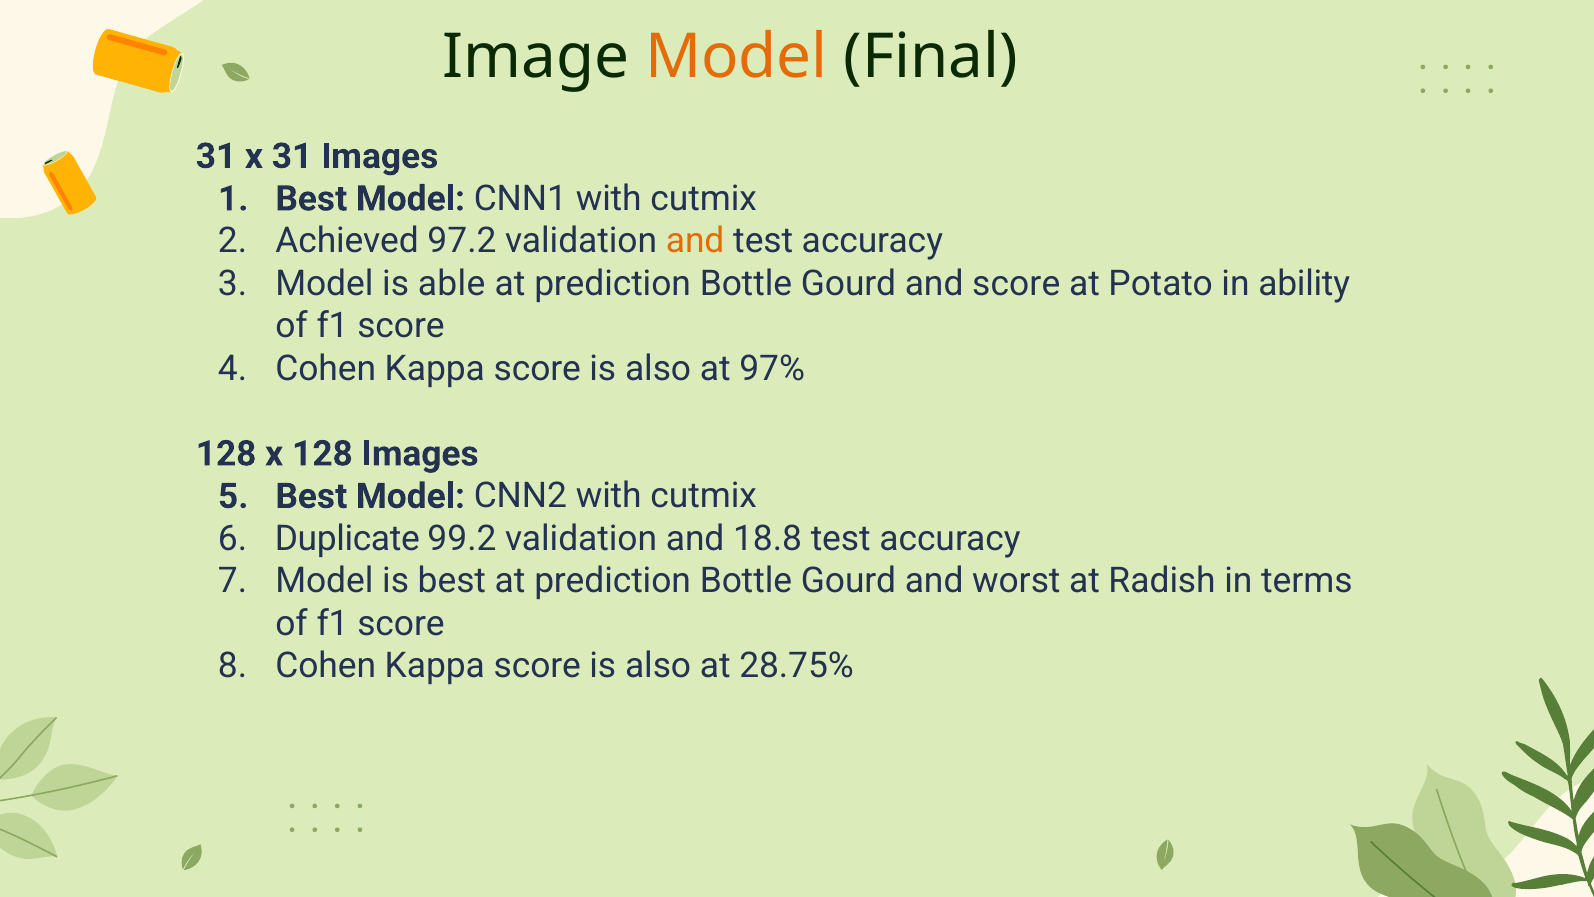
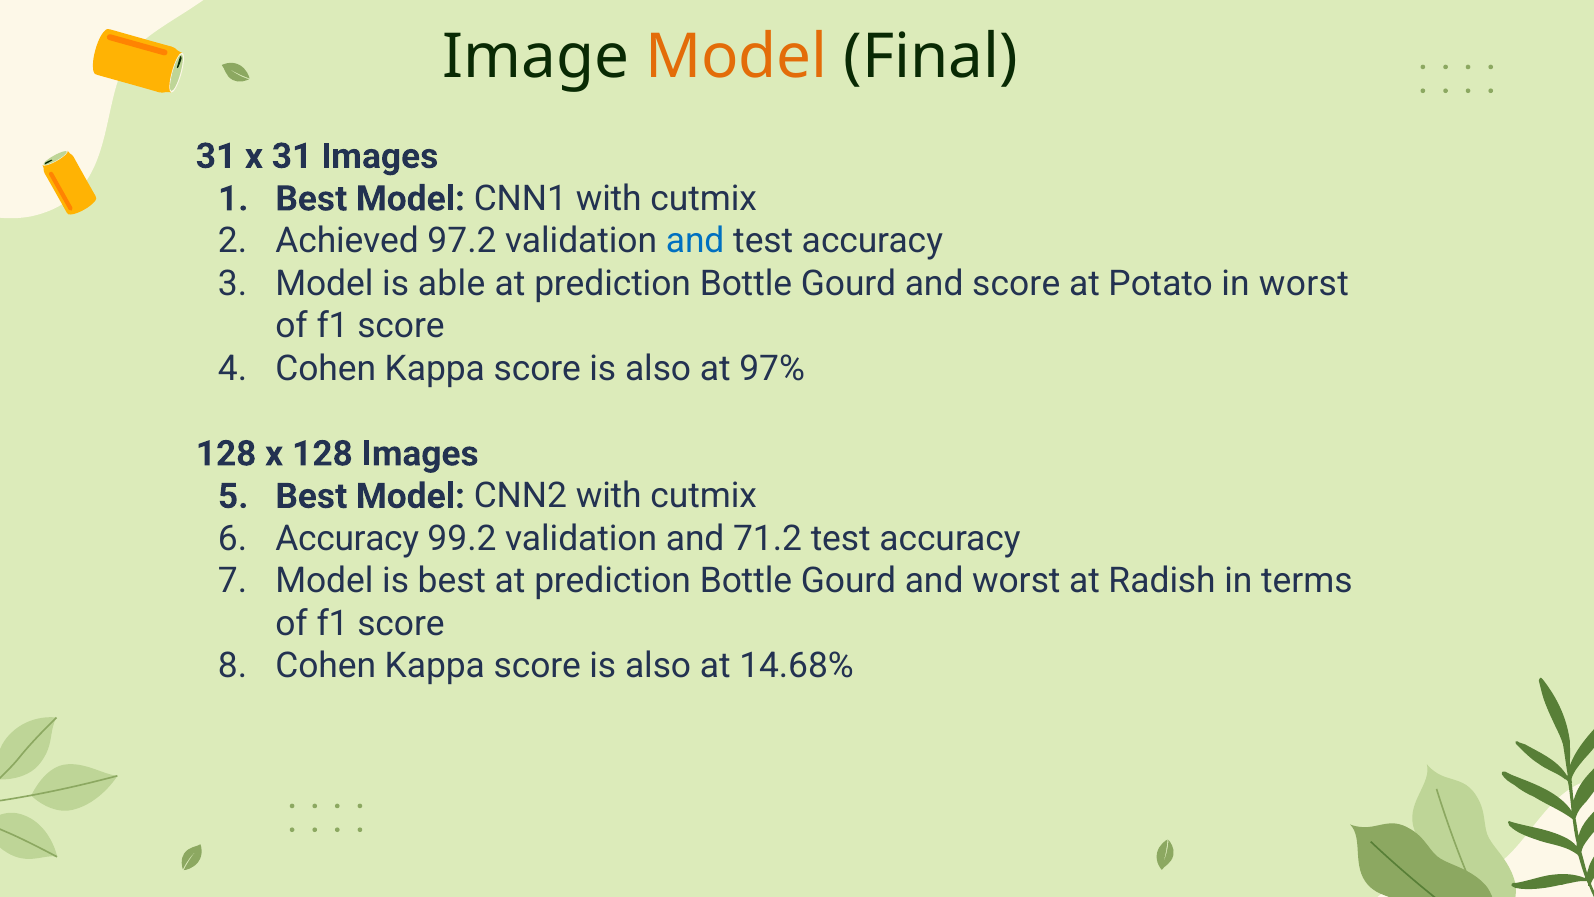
and colour: orange -> blue (695, 241)
in ability: ability -> worst (1304, 284)
Duplicate: Duplicate -> Accuracy (347, 539)
18.8: 18.8 -> 71.2 (768, 539)
28.75%: 28.75% -> 14.68% (797, 666)
